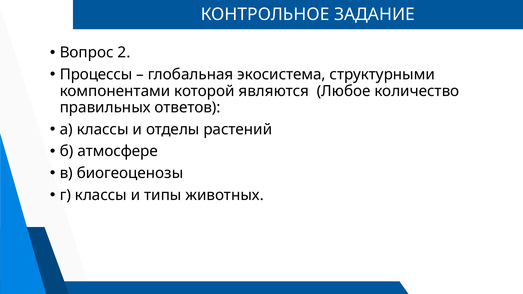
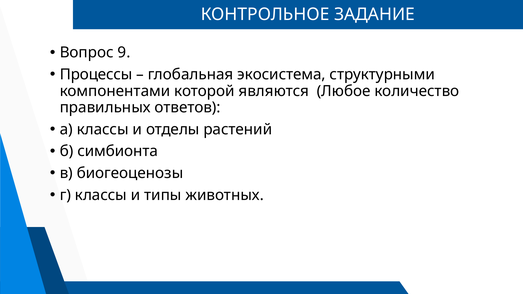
2: 2 -> 9 (124, 53)
атмосфере: атмосфере -> симбионта (118, 151)
